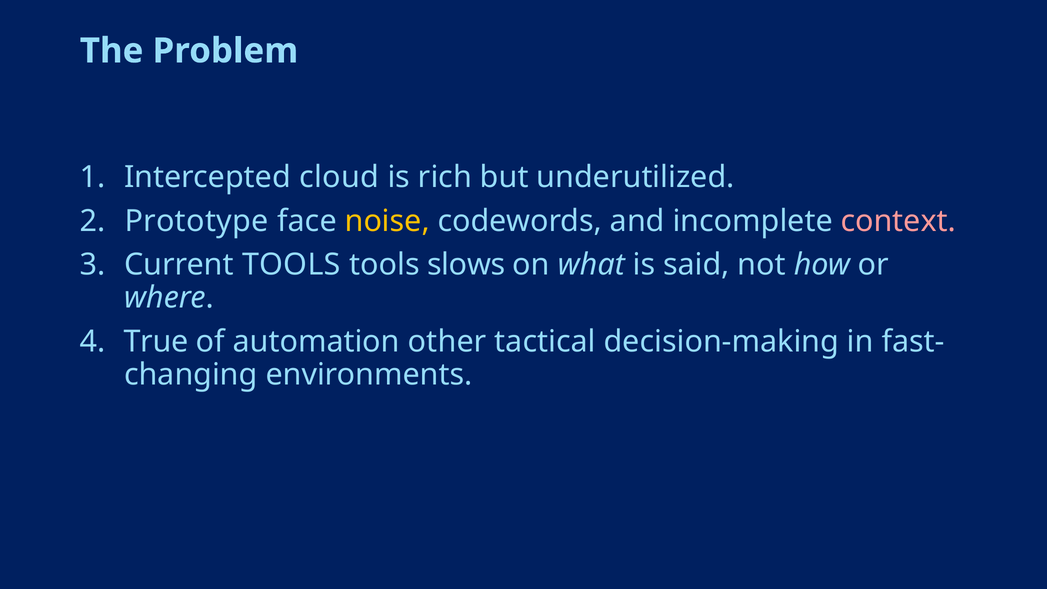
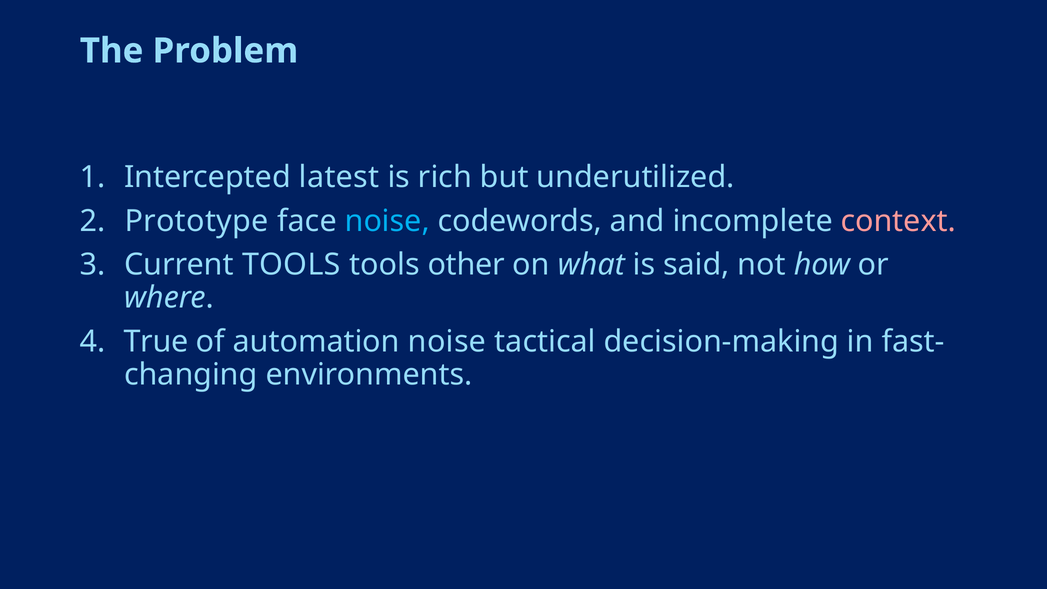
cloud: cloud -> latest (339, 177)
noise colour: yellow -> light blue (387, 221)
slows: slows -> other (466, 265)
automation other: other -> noise (447, 342)
